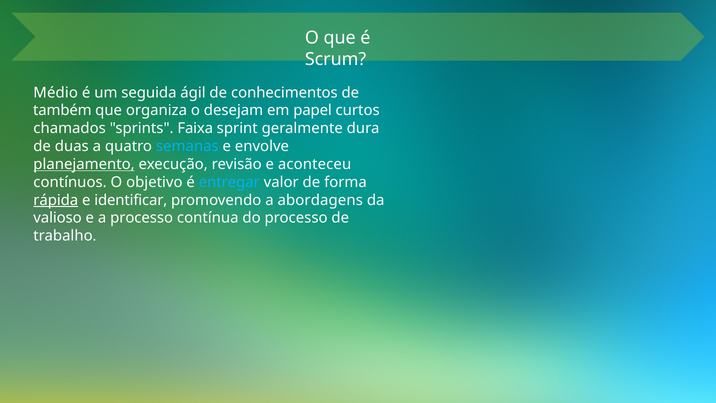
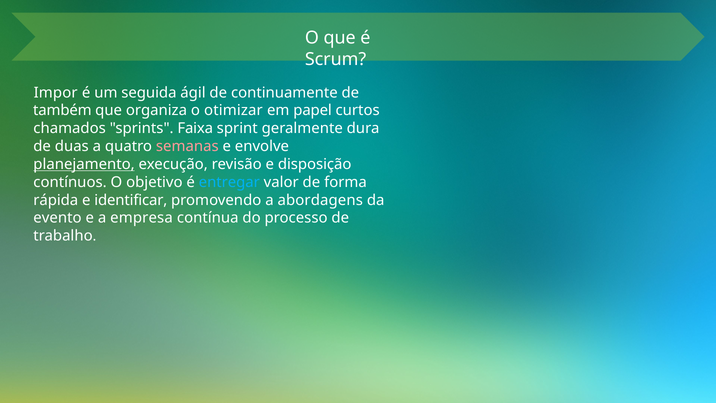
Médio: Médio -> Impor (56, 93)
conhecimentos: conhecimentos -> continuamente (284, 93)
desejam: desejam -> otimizar (233, 110)
semanas colour: light blue -> pink (187, 146)
aconteceu: aconteceu -> disposição (315, 164)
rápida underline: present -> none (56, 200)
valioso: valioso -> evento (57, 218)
a processo: processo -> empresa (142, 218)
